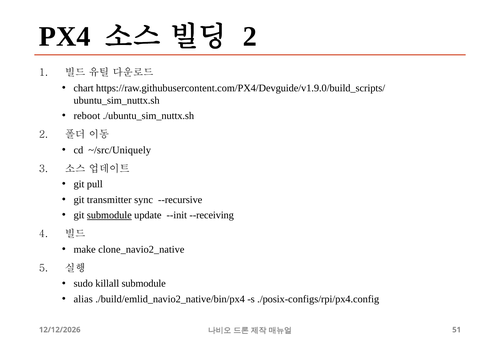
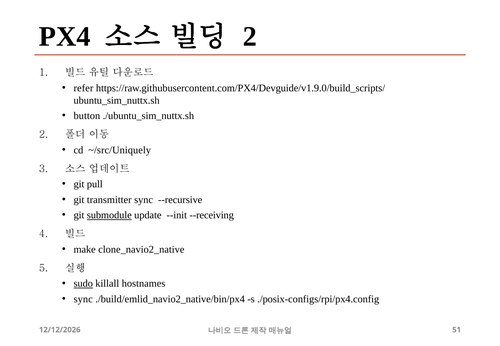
chart: chart -> refer (83, 88)
reboot: reboot -> button (87, 116)
sudo underline: none -> present (83, 284)
killall submodule: submodule -> hostnames (144, 284)
alias: alias -> sync (83, 299)
